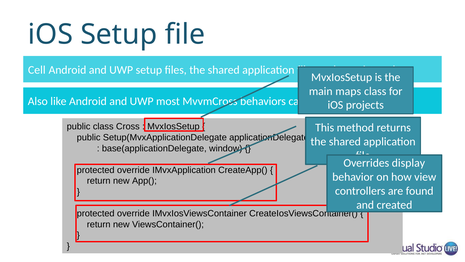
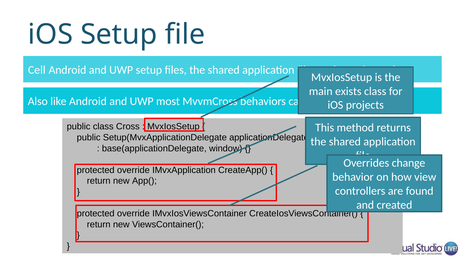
maps: maps -> exists (348, 91)
display: display -> change (409, 163)
